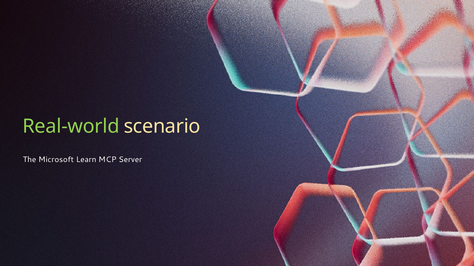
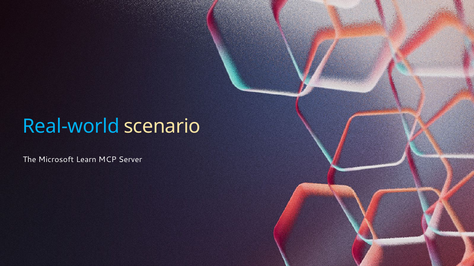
Real-world colour: light green -> light blue (71, 127)
